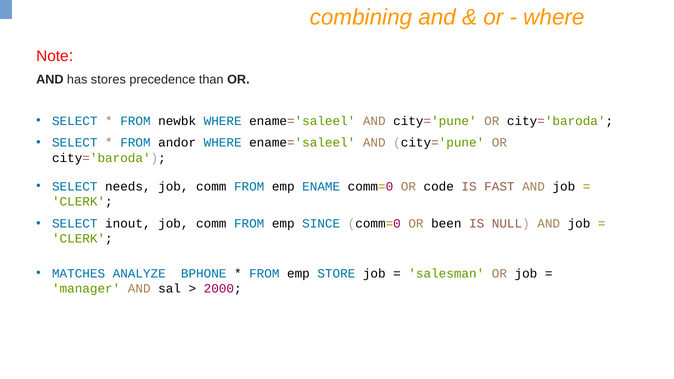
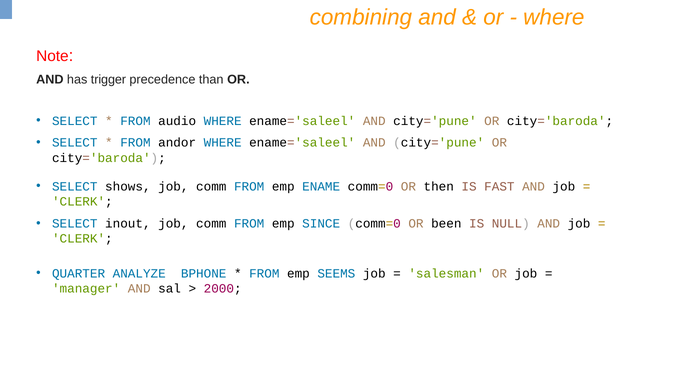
stores: stores -> trigger (108, 80)
newbk: newbk -> audio (177, 121)
needs: needs -> shows (128, 187)
code: code -> then (439, 187)
MATCHES: MATCHES -> QUARTER (79, 273)
STORE: STORE -> SEEMS (336, 273)
